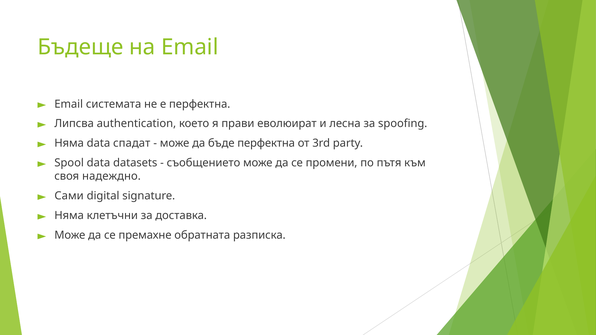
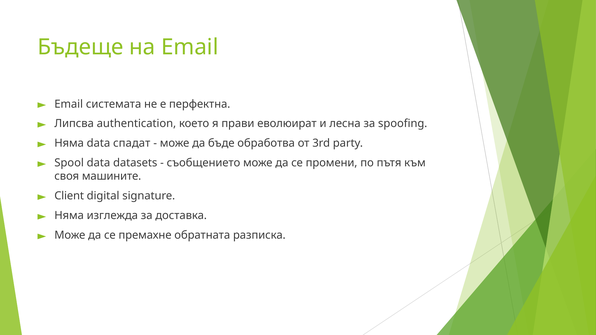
бъде перфектна: перфектна -> обработва (266, 143)
надеждно: надеждно -> машините (112, 176)
Сами: Сами -> Client (69, 196)
клетъчни: клетъчни -> изглежда (112, 216)
